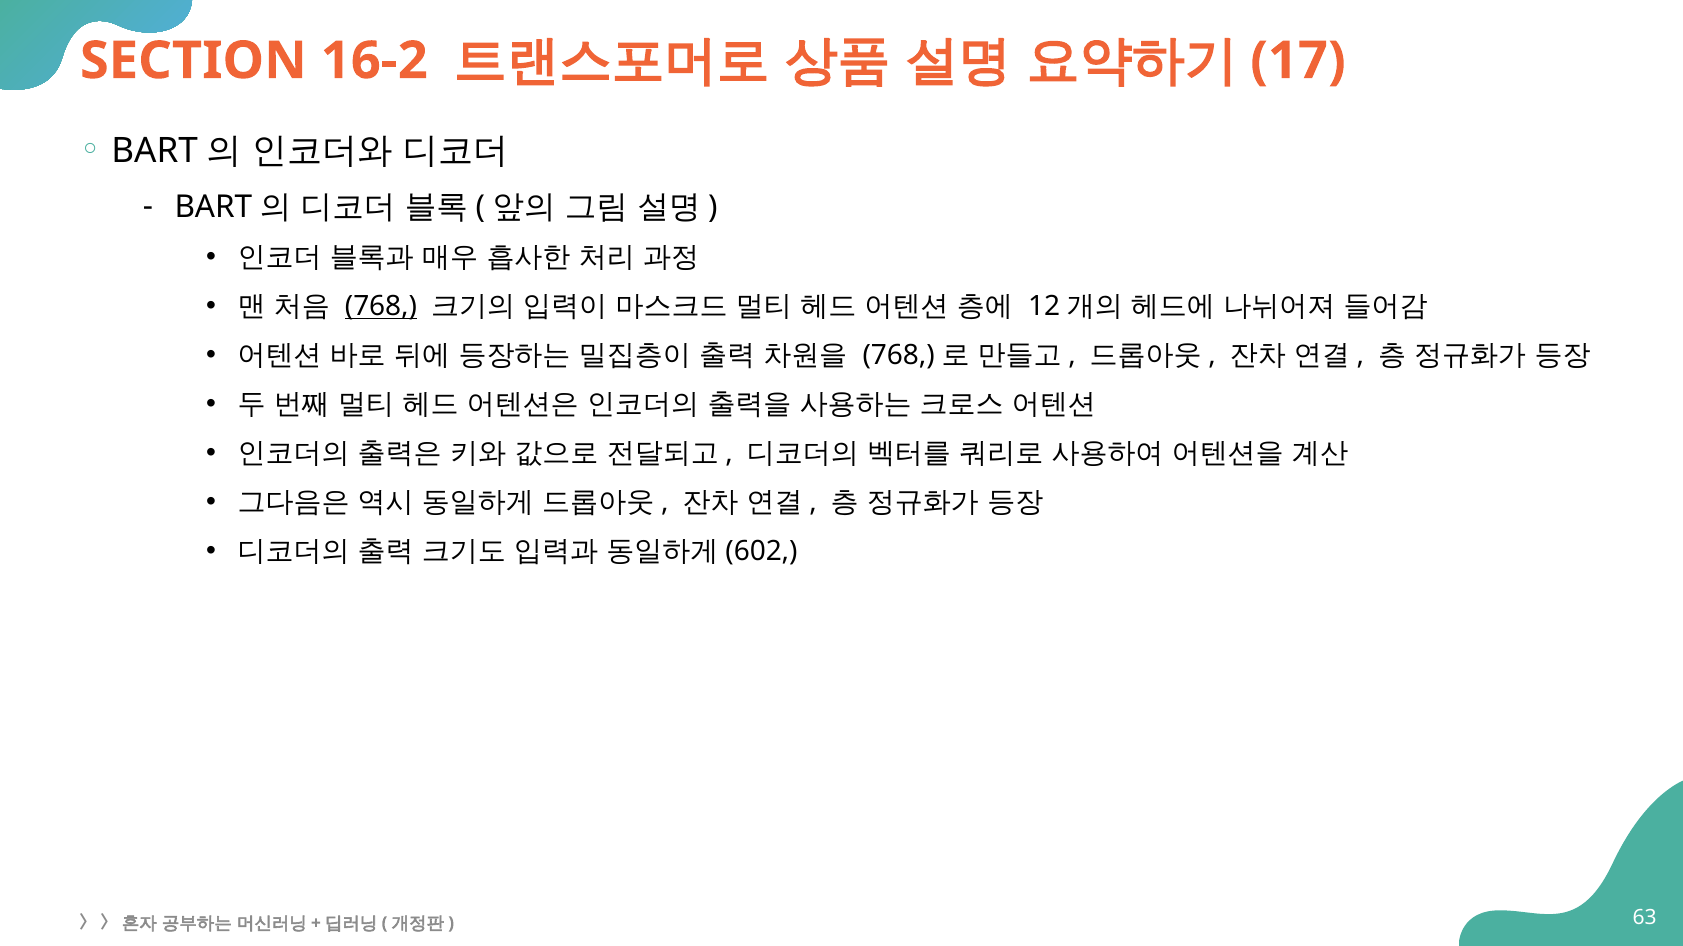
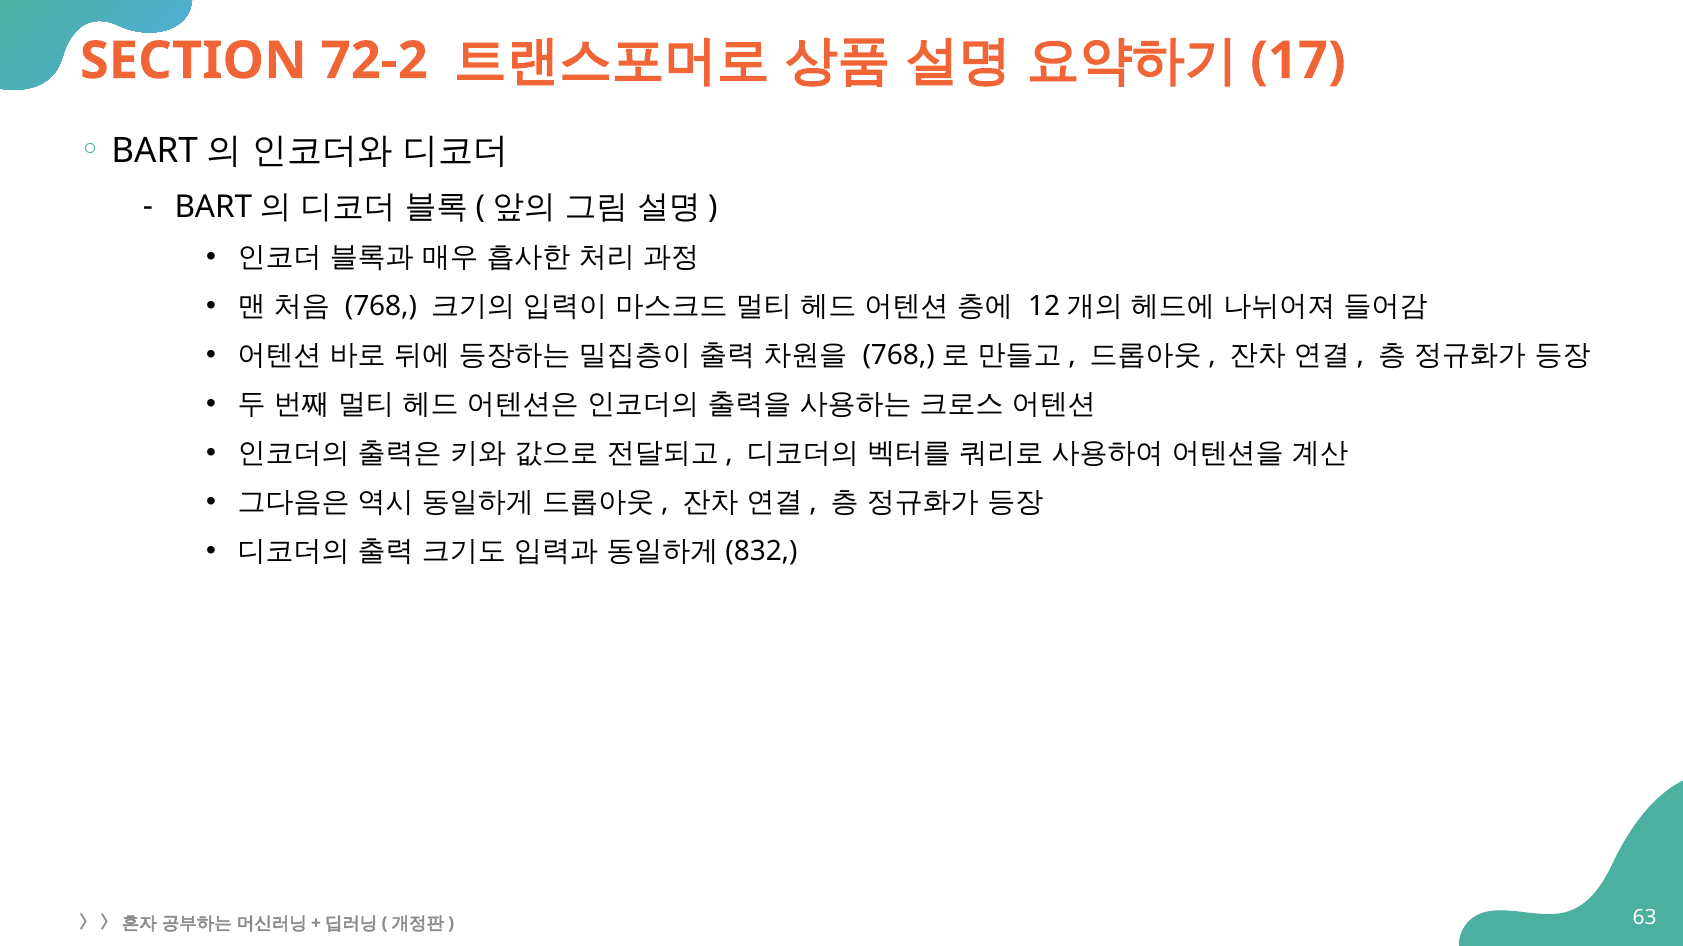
16-2: 16-2 -> 72-2 (374, 61)
768 underline: present -> none (381, 307)
602: 602 -> 832 (762, 552)
